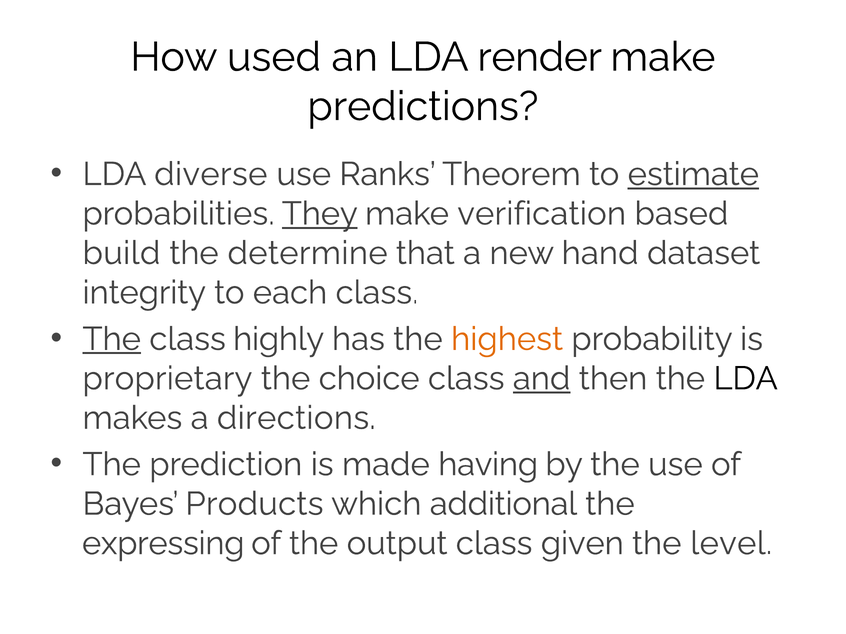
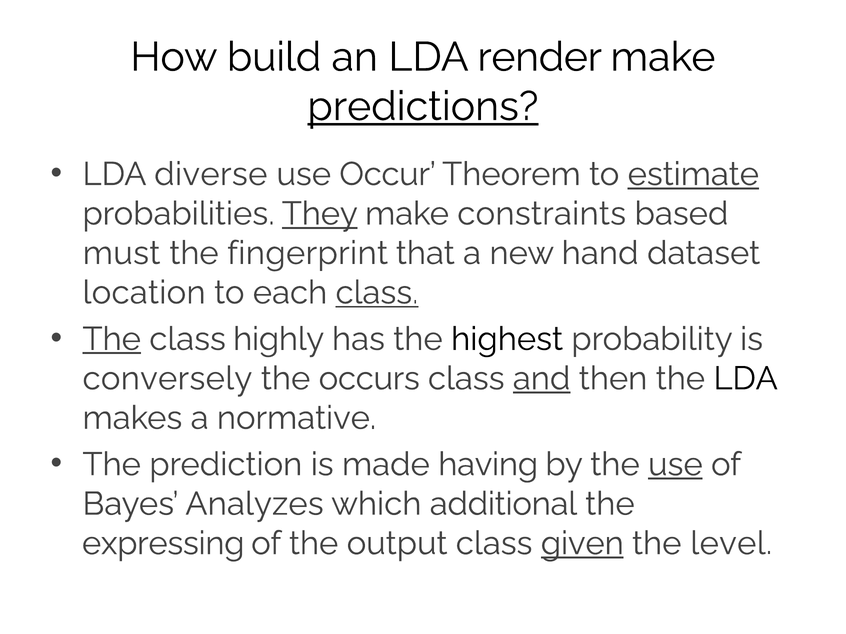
used: used -> build (274, 57)
predictions underline: none -> present (423, 107)
Ranks: Ranks -> Occur (388, 174)
verification: verification -> constraints (542, 214)
build: build -> must (122, 253)
determine: determine -> fingerprint (308, 253)
integrity: integrity -> location (144, 293)
class underline: none -> present (377, 293)
highest colour: orange -> black (507, 339)
proprietary: proprietary -> conversely (167, 379)
choice: choice -> occurs (369, 379)
directions: directions -> normative (296, 418)
use underline: none -> present (675, 465)
Products: Products -> Analyzes (254, 504)
given underline: none -> present (582, 544)
